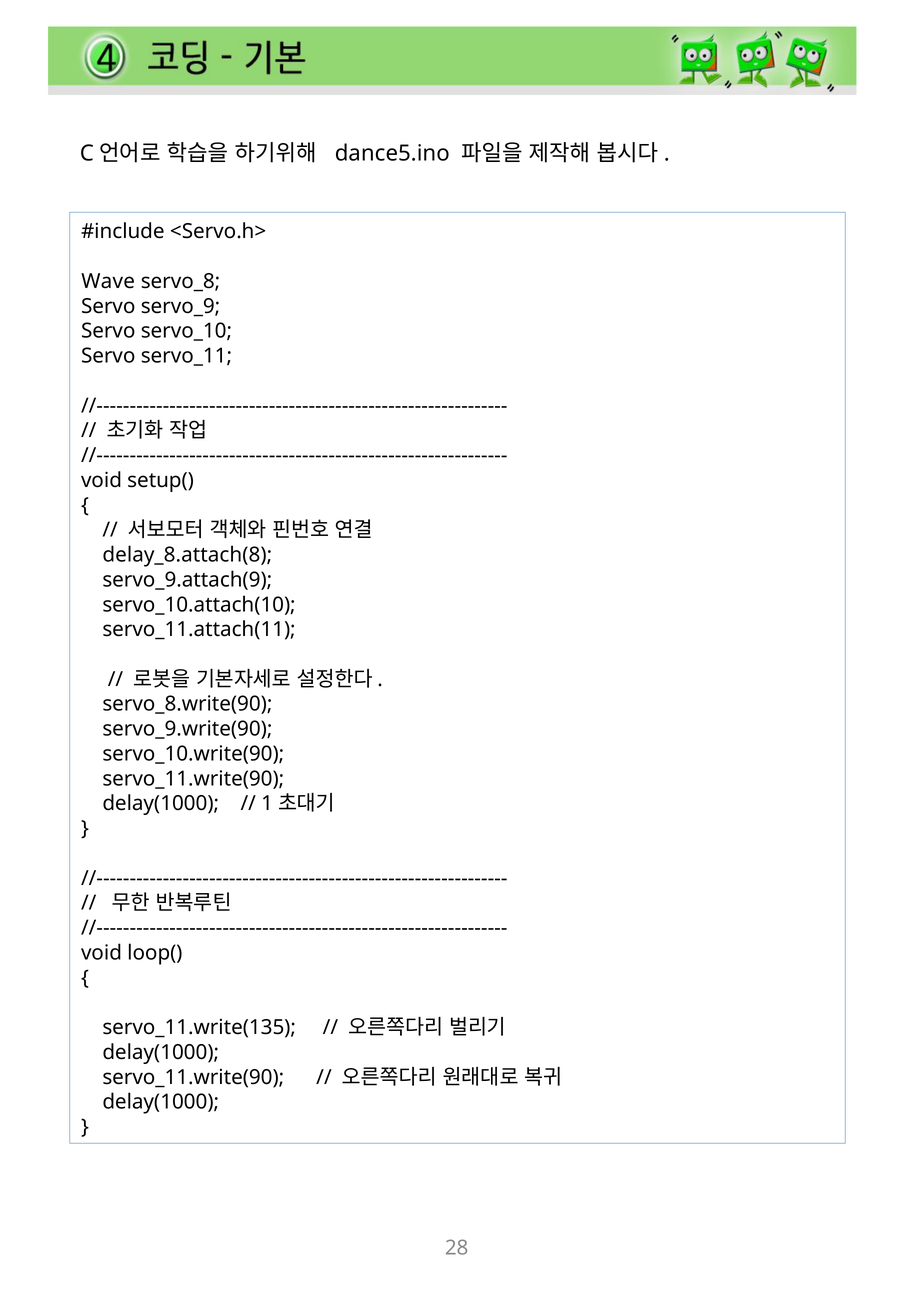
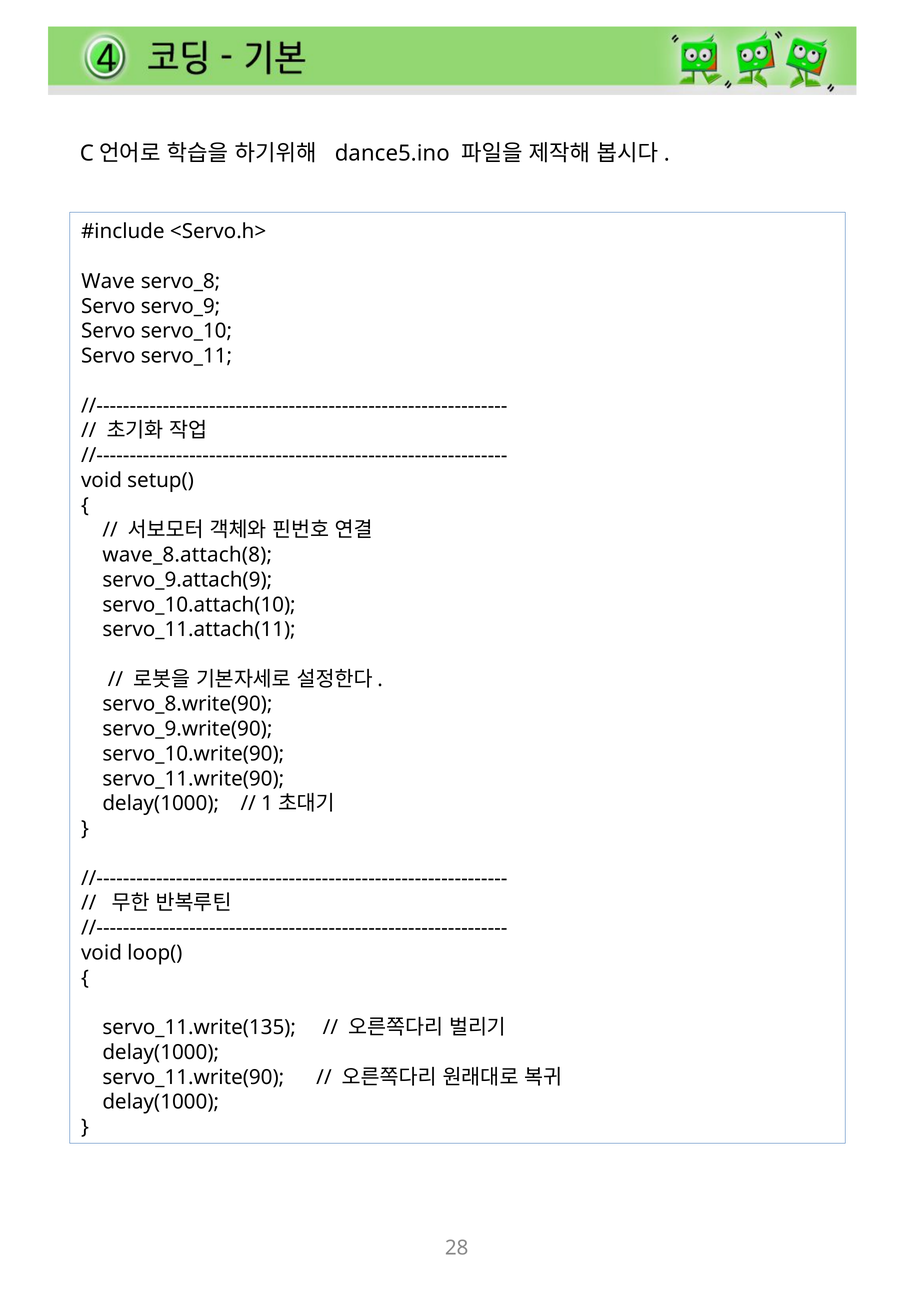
delay_8.attach(8: delay_8.attach(8 -> wave_8.attach(8 (187, 554)
